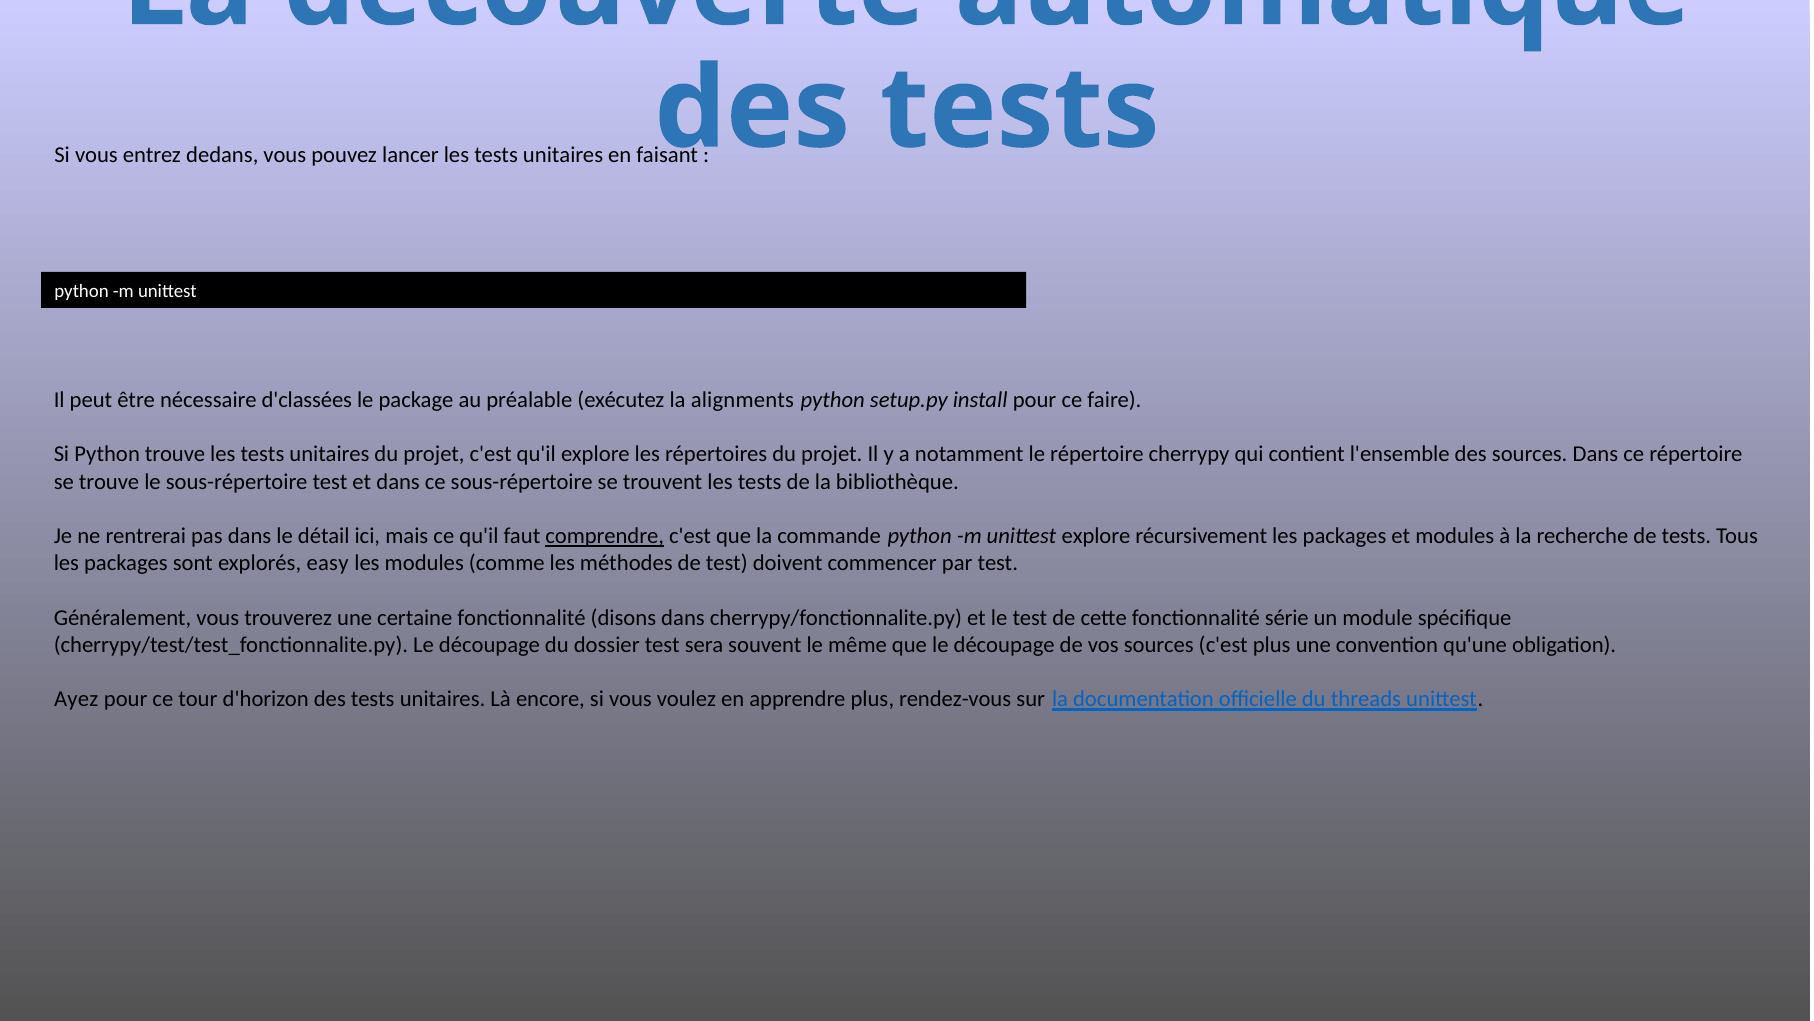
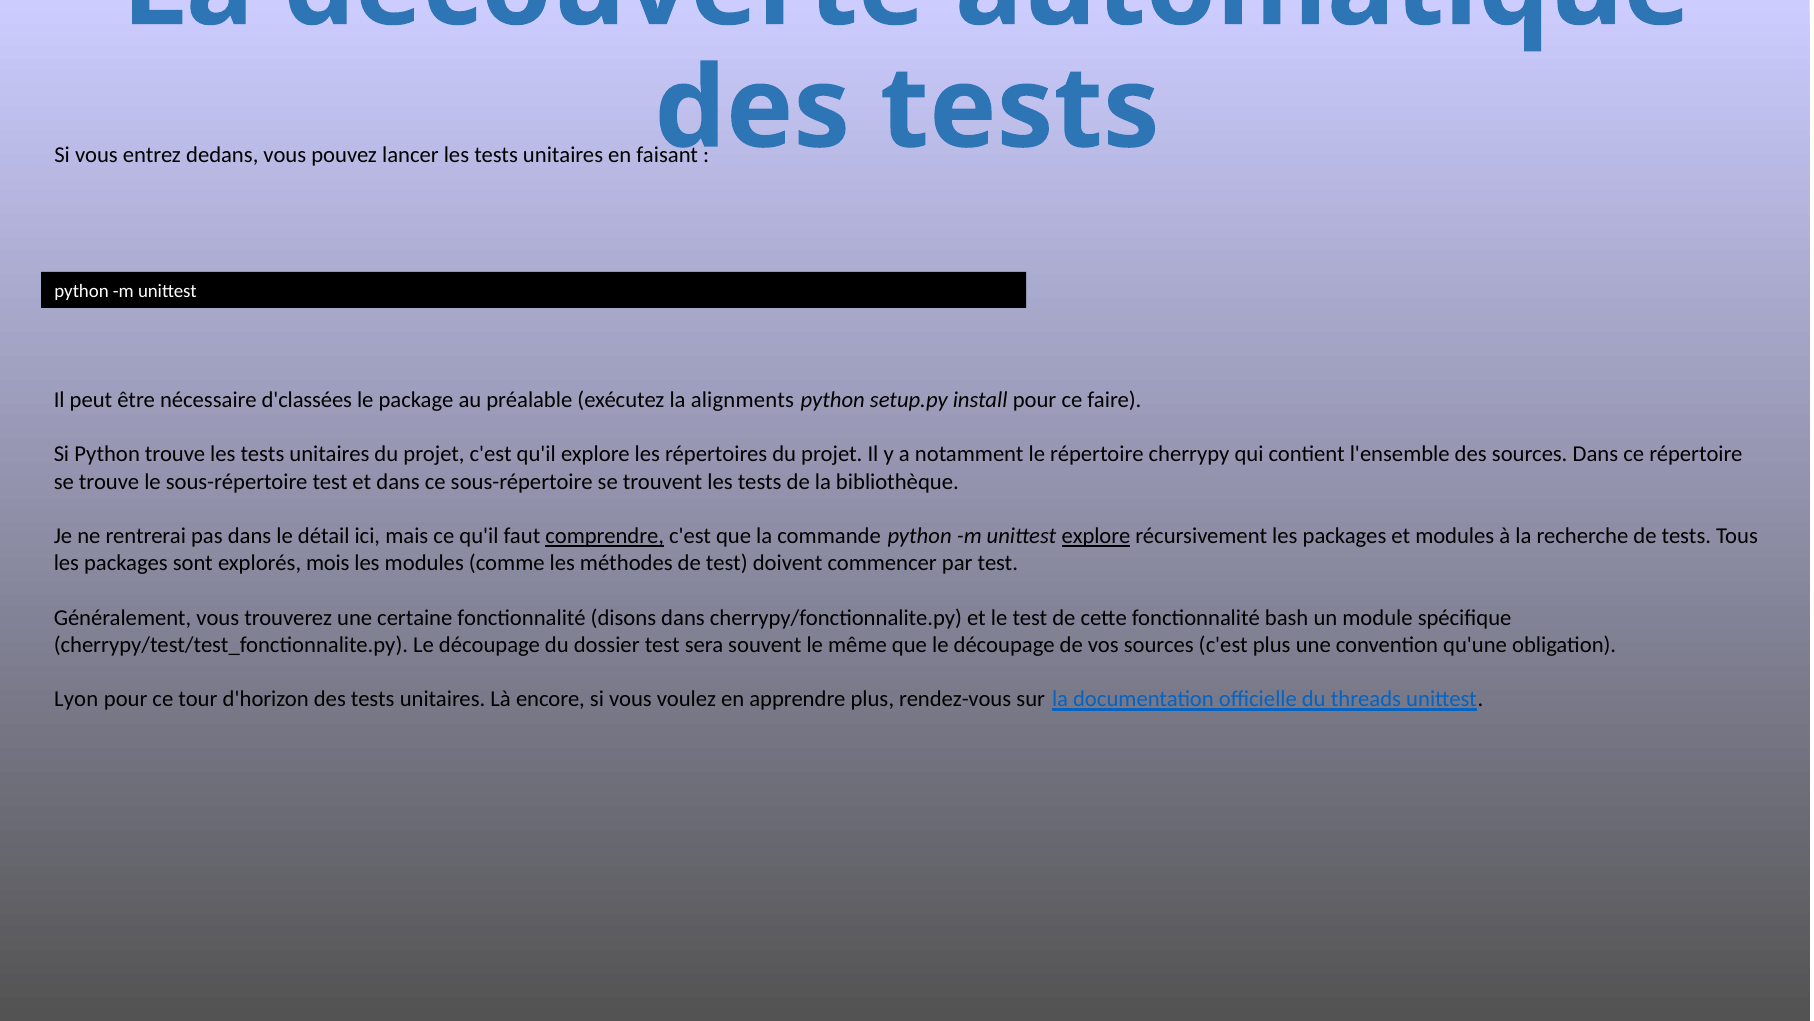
explore underline: none -> present (1096, 536)
easy: easy -> mois (328, 563)
série: série -> bash (1287, 617)
Ayez: Ayez -> Lyon (76, 699)
